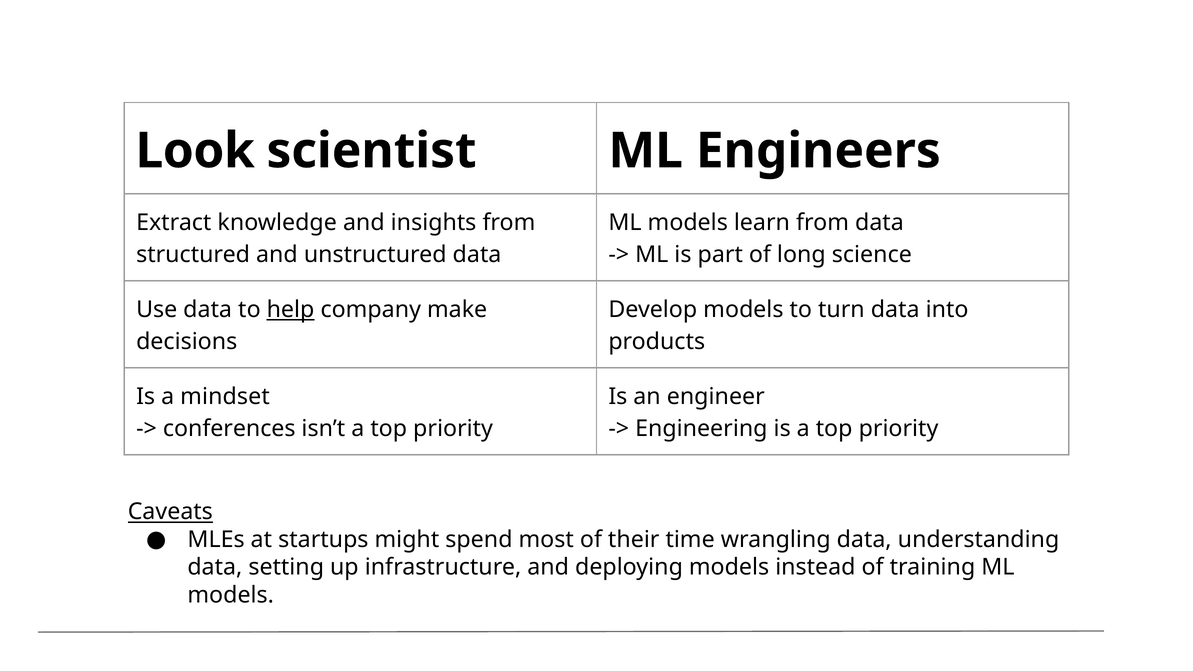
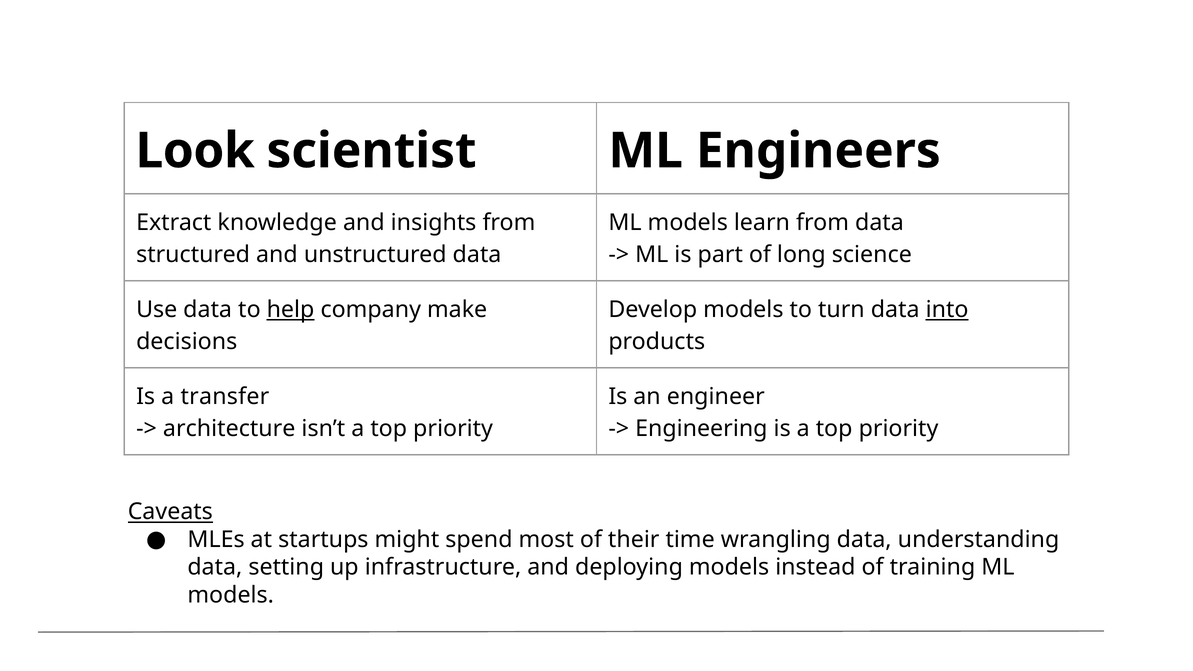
into underline: none -> present (947, 310)
mindset: mindset -> transfer (225, 397)
conferences: conferences -> architecture (229, 428)
